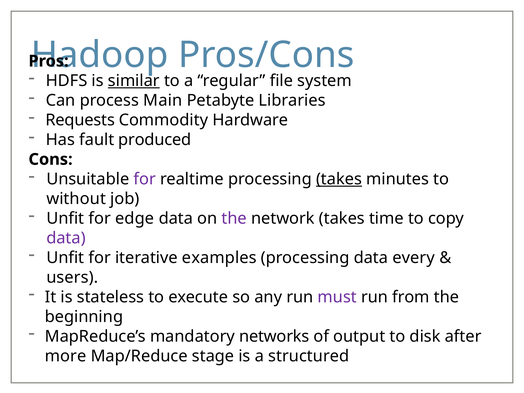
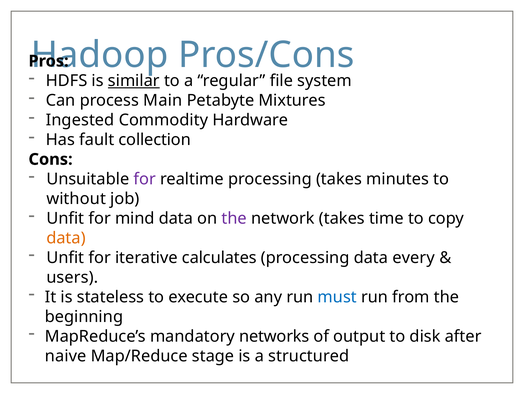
Libraries: Libraries -> Mixtures (292, 100)
Requests: Requests -> Ingested (80, 120)
produced: produced -> collection (155, 140)
takes underline: present -> none (339, 179)
edge: edge -> mind (135, 218)
data colour: purple -> orange (66, 238)
examples: examples -> calculates (219, 258)
must colour: purple -> blue (337, 297)
more: more -> naive (66, 356)
